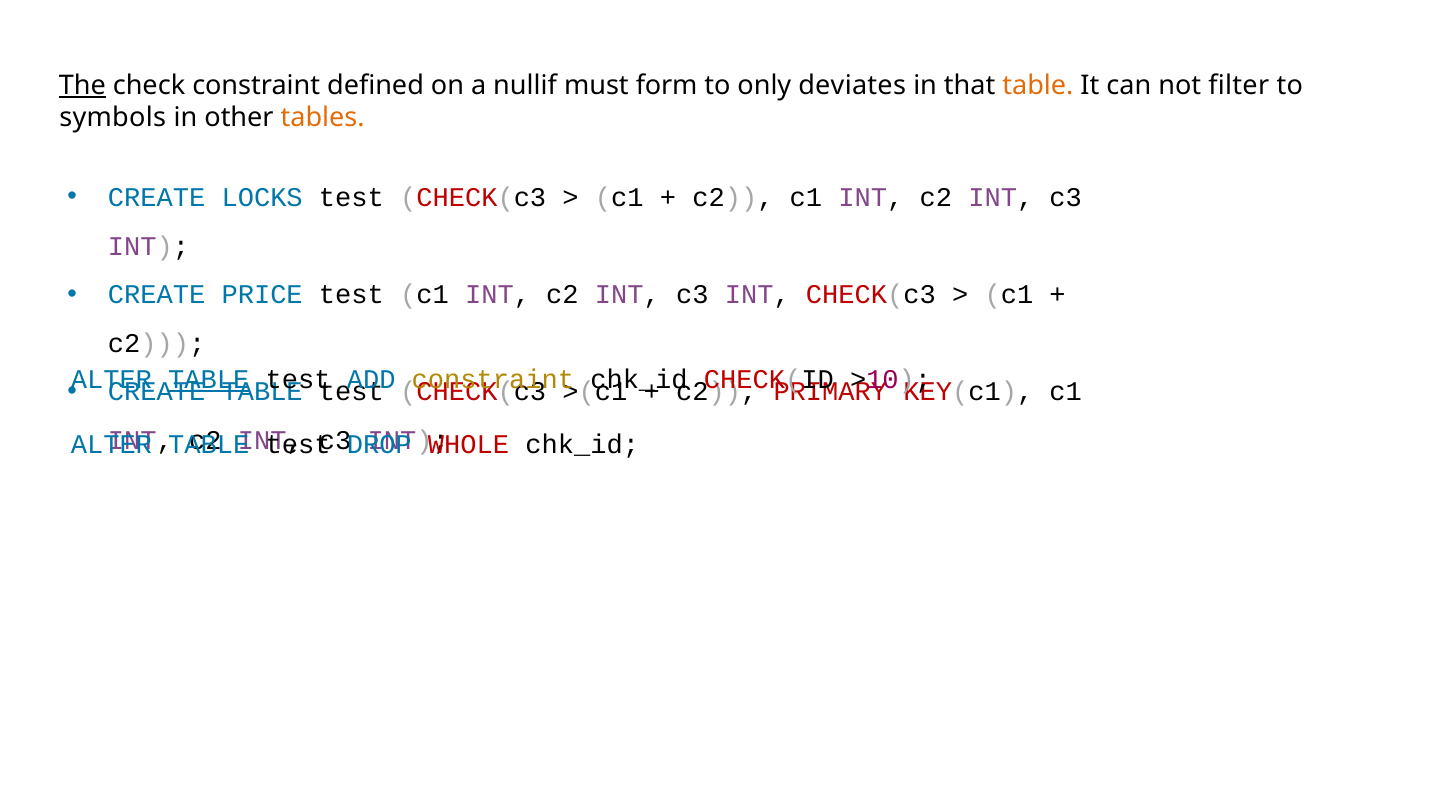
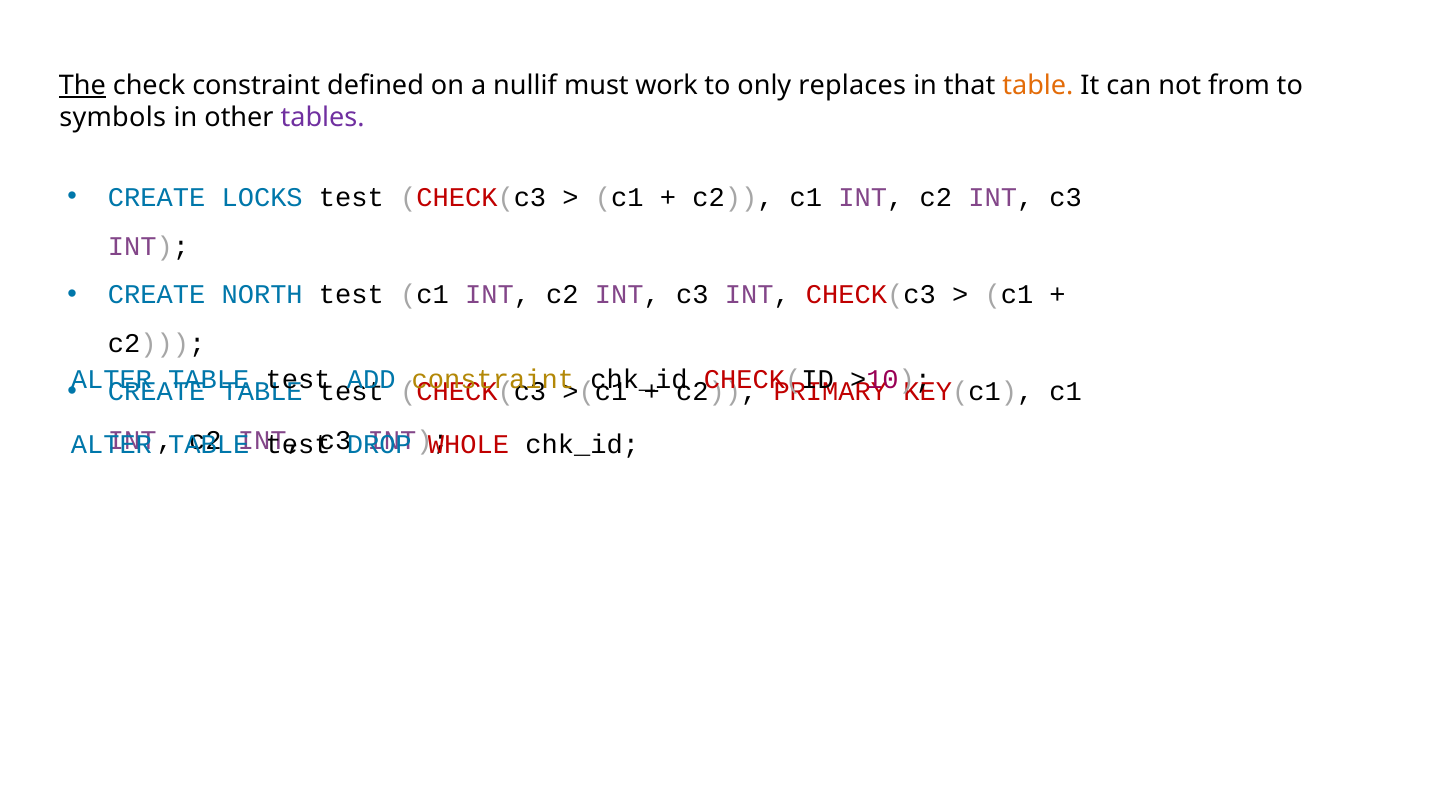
form: form -> work (667, 86)
deviates: deviates -> replaces (852, 86)
filter: filter -> from (1239, 86)
tables colour: orange -> purple (323, 118)
PRICE: PRICE -> NORTH (262, 295)
TABLE underline: present -> none (209, 380)
